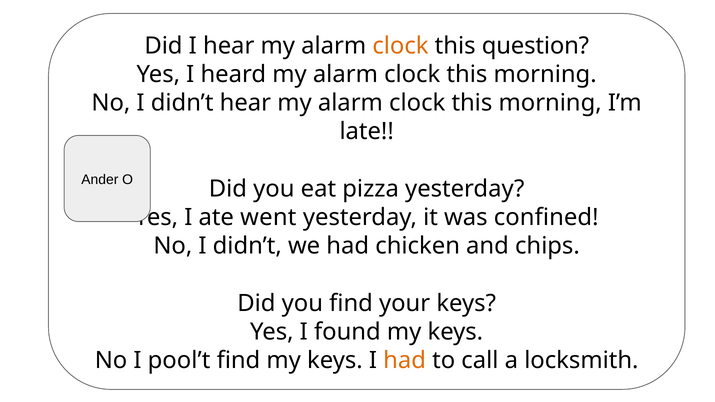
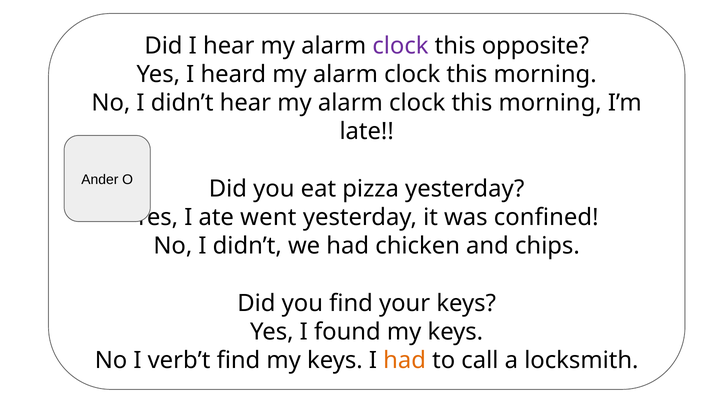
clock colour: orange -> purple (400, 46)
question: question -> opposite (535, 46)
pool’t: pool’t -> verb’t (179, 360)
